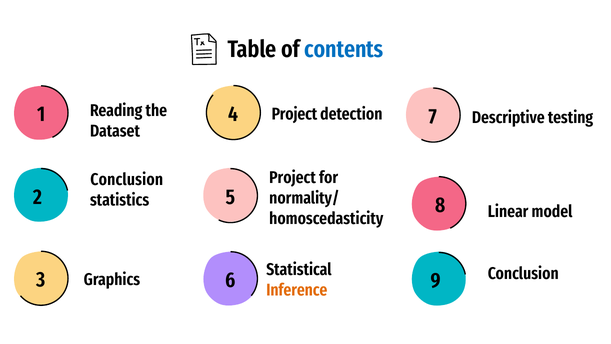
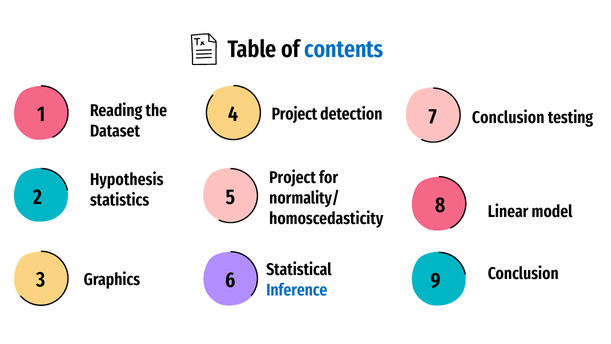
Descriptive: Descriptive -> Conclusion (508, 118)
Conclusion: Conclusion -> Hypothesis (127, 180)
Inference colour: orange -> blue (297, 290)
